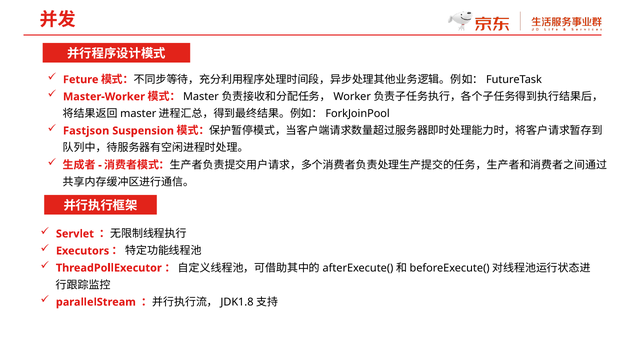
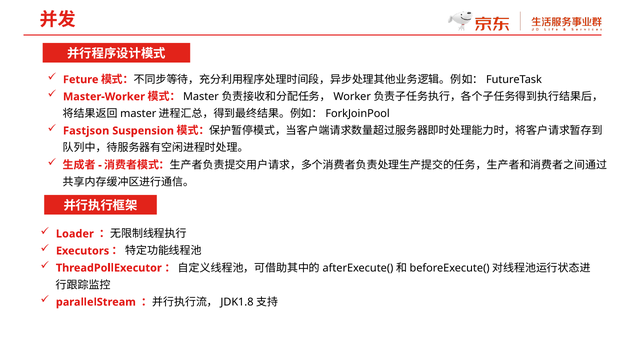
Servlet: Servlet -> Loader (75, 234)
